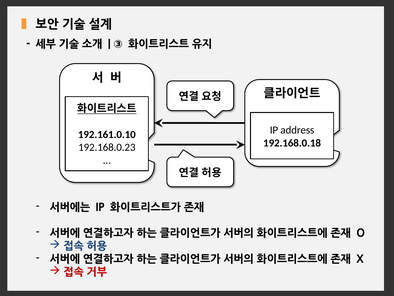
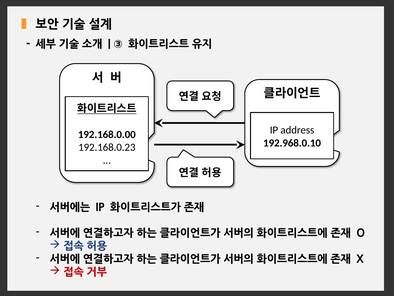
192.161.0.10: 192.161.0.10 -> 192.168.0.00 (107, 134)
192.168.0.18: 192.168.0.18 -> 192.968.0.10 (292, 143)
